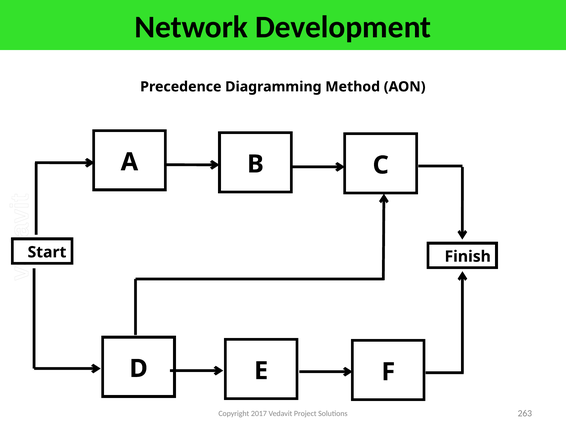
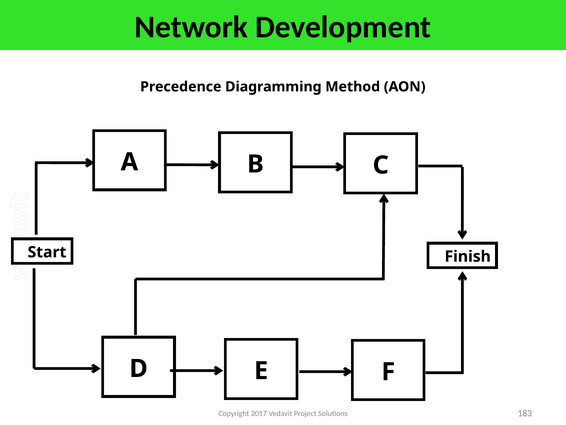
263: 263 -> 183 (525, 413)
